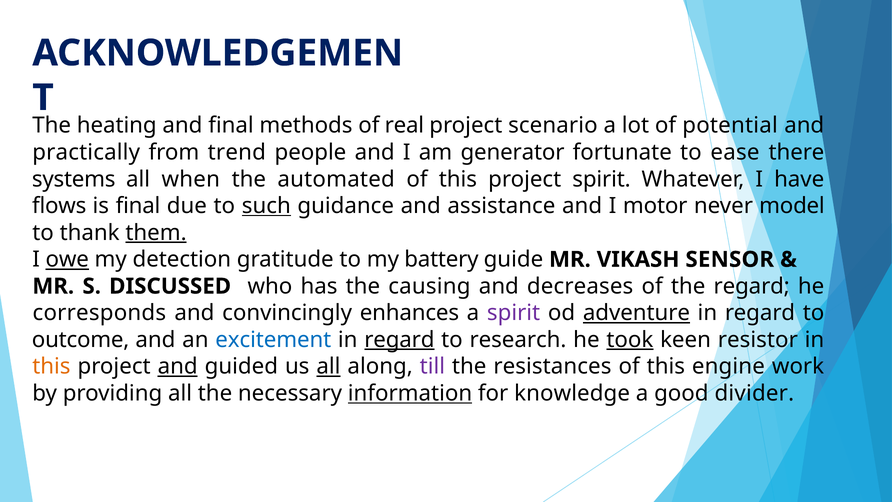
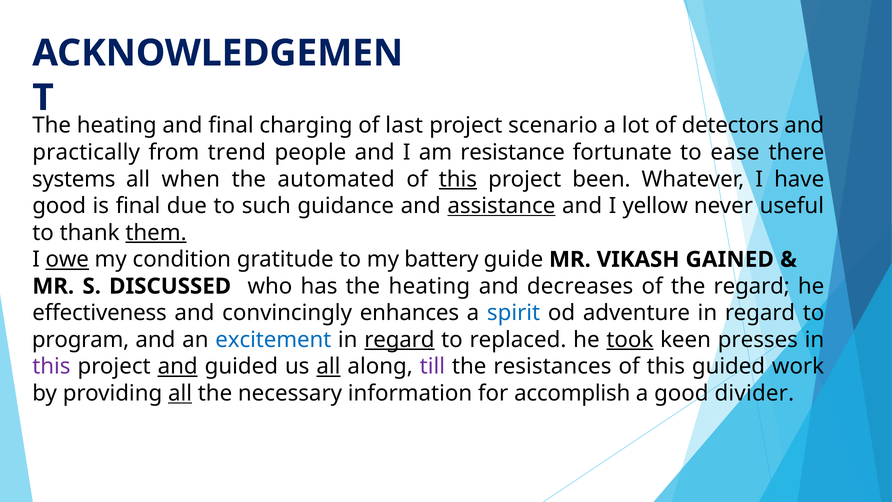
methods: methods -> charging (306, 126)
real: real -> last (404, 126)
potential: potential -> detectors (730, 126)
generator: generator -> resistance (513, 152)
this underline: none -> present (458, 179)
project spirit: spirit -> been (601, 179)
flows: flows -> good (59, 206)
such underline: present -> none (266, 206)
assistance underline: none -> present (501, 206)
motor: motor -> yellow (655, 206)
model: model -> useful (792, 206)
detection: detection -> condition (182, 259)
SENSOR: SENSOR -> GAINED (730, 259)
has the causing: causing -> heating (429, 286)
corresponds: corresponds -> effectiveness (100, 313)
spirit colour: purple -> blue (514, 313)
adventure underline: present -> none (636, 313)
outcome: outcome -> program (81, 340)
research: research -> replaced (518, 340)
resistor: resistor -> presses (758, 340)
this colour: orange -> purple (51, 366)
this engine: engine -> guided (728, 366)
all underline: none -> present (180, 393)
information underline: present -> none (410, 393)
knowledge: knowledge -> accomplish (572, 393)
